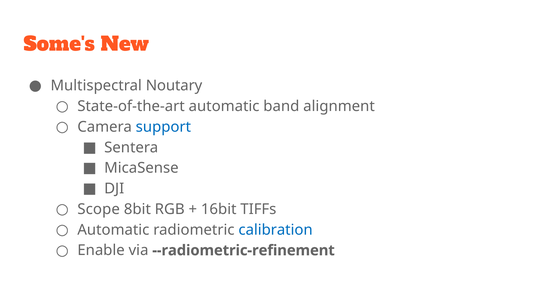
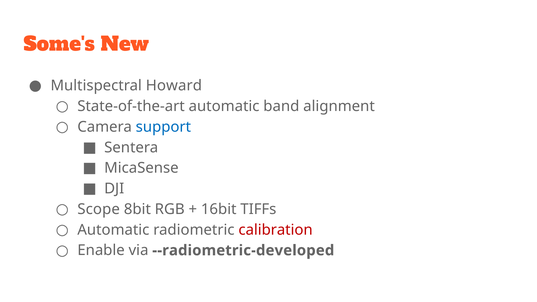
Noutary: Noutary -> Howard (174, 86)
calibration colour: blue -> red (276, 230)
--radiometric-refinement: --radiometric-refinement -> --radiometric-developed (243, 250)
